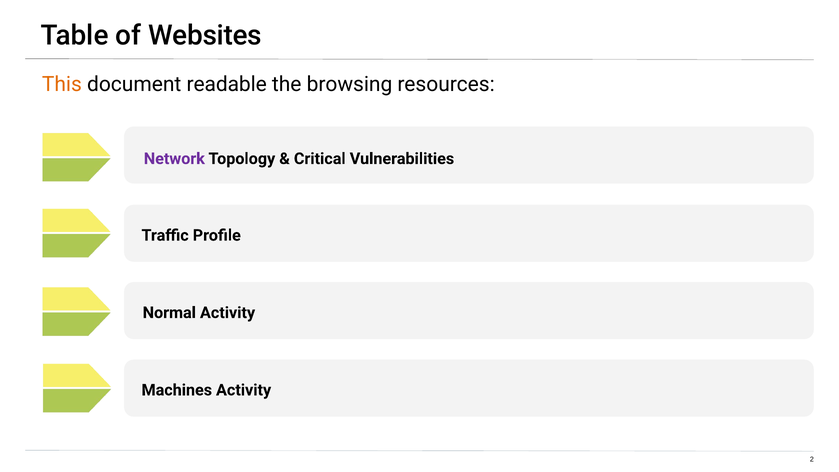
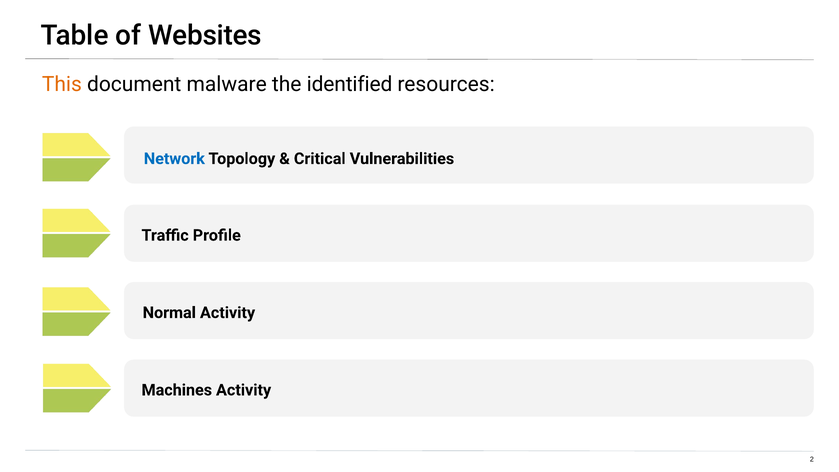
readable: readable -> malware (227, 84)
browsing: browsing -> identified (350, 84)
Network colour: purple -> blue (174, 159)
